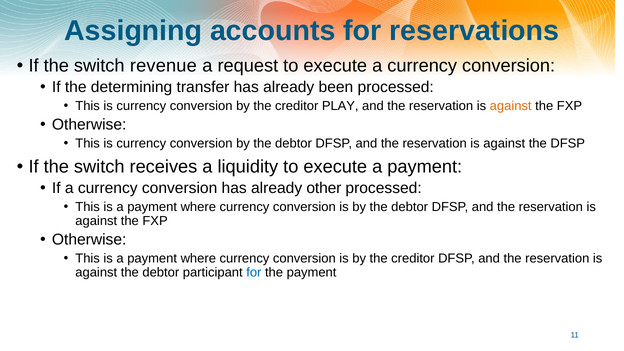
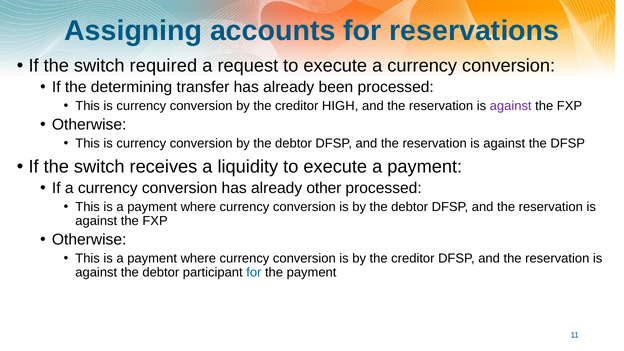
revenue: revenue -> required (163, 66)
PLAY: PLAY -> HIGH (340, 106)
against colour: orange -> purple (511, 106)
